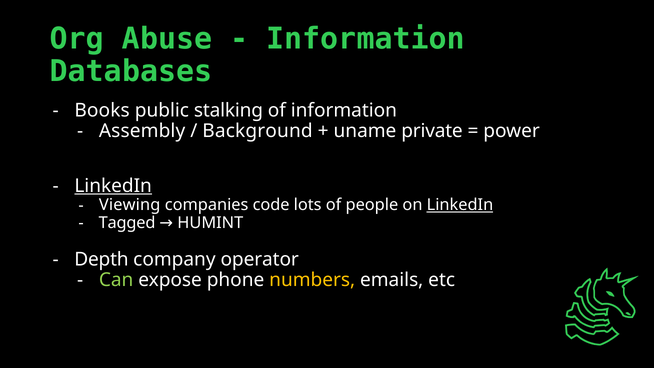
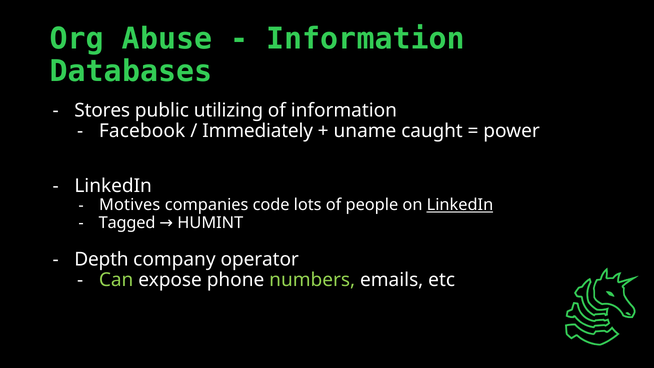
Books: Books -> Stores (102, 111)
stalking: stalking -> utilizing (229, 111)
Assembly: Assembly -> Facebook (142, 131)
Background: Background -> Immediately (258, 131)
private: private -> caught (432, 131)
LinkedIn underline: present -> none (113, 186)
Viewing: Viewing -> Motives (130, 205)
numbers colour: yellow -> light green (312, 280)
